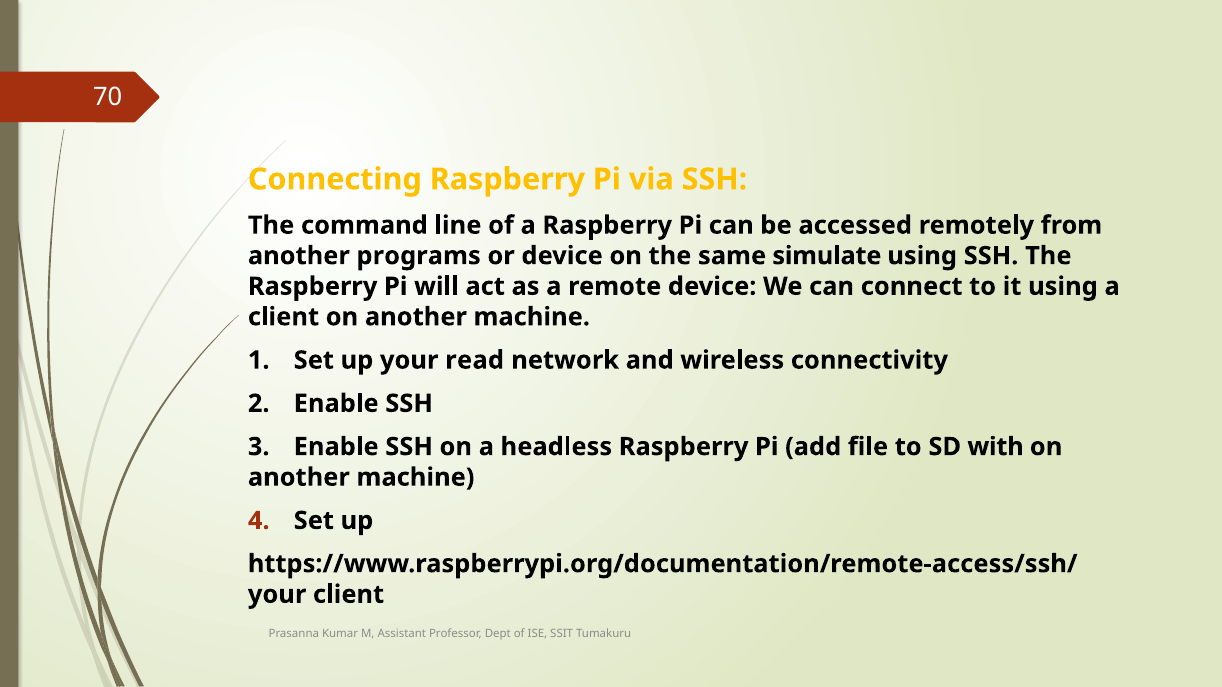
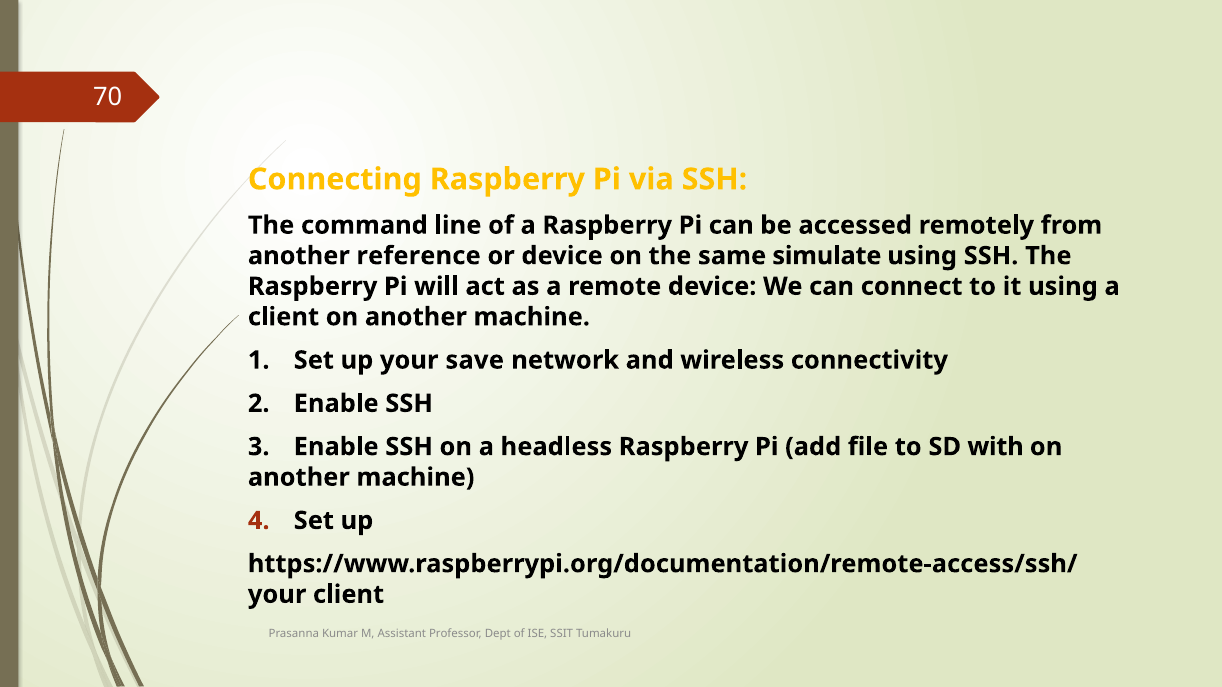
programs: programs -> reference (419, 256)
read: read -> save (475, 360)
